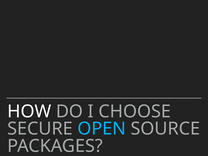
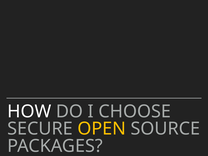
OPEN colour: light blue -> yellow (102, 129)
